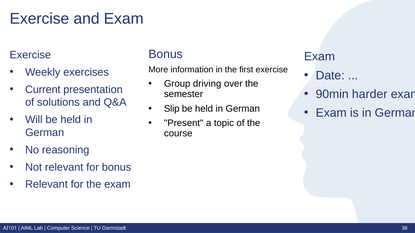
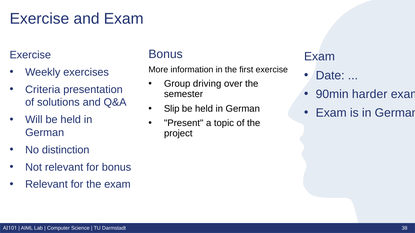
Current: Current -> Criteria (43, 90)
course: course -> project (178, 134)
reasoning: reasoning -> distinction (66, 150)
